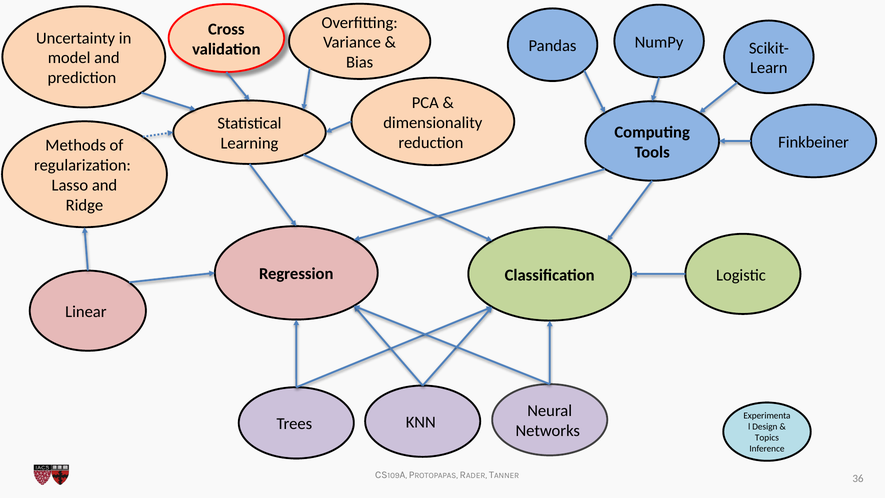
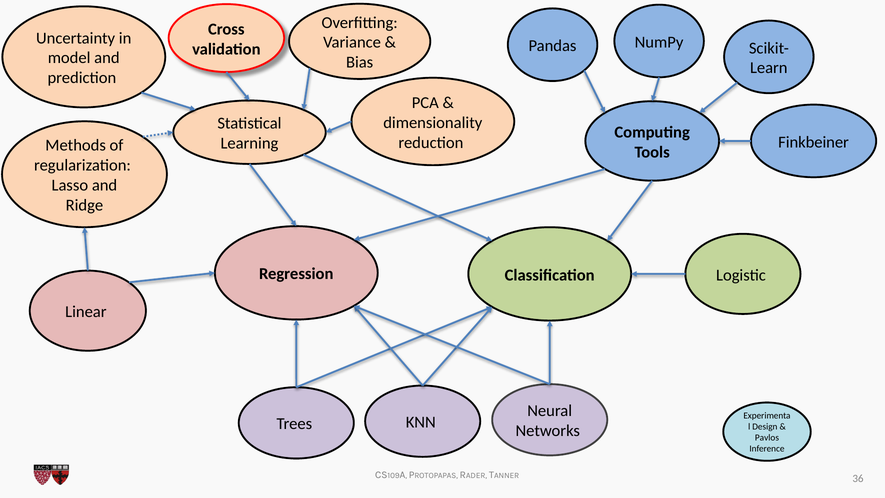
Topics: Topics -> Pavlos (767, 438)
